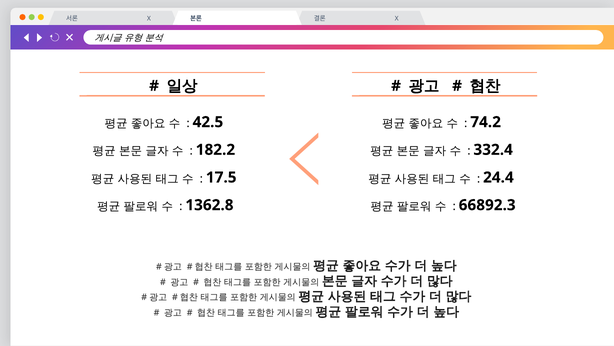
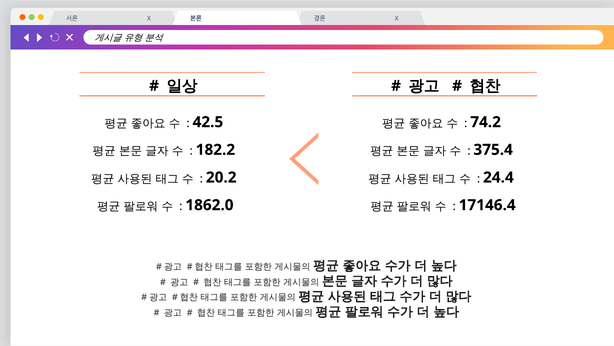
332.4: 332.4 -> 375.4 (493, 149)
17.5: 17.5 -> 20.2 (221, 177)
1362.8: 1362.8 -> 1862.0 (209, 205)
66892.3: 66892.3 -> 17146.4 (487, 205)
